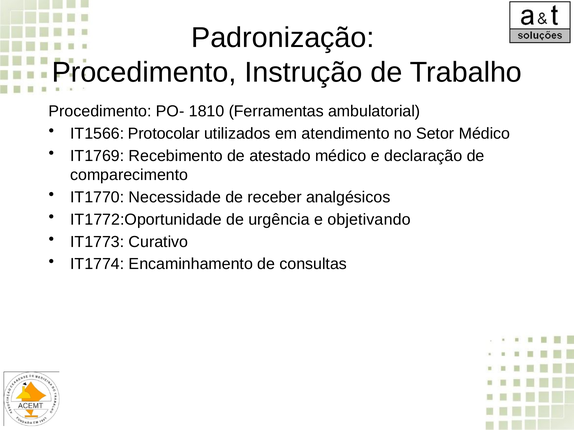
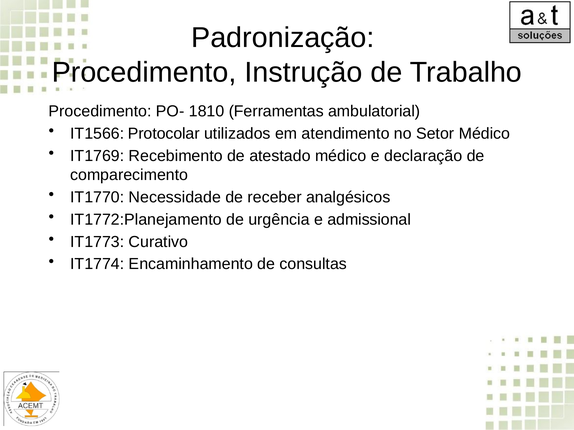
IT1772:Oportunidade: IT1772:Oportunidade -> IT1772:Planejamento (146, 220)
objetivando: objetivando -> admissional (369, 220)
